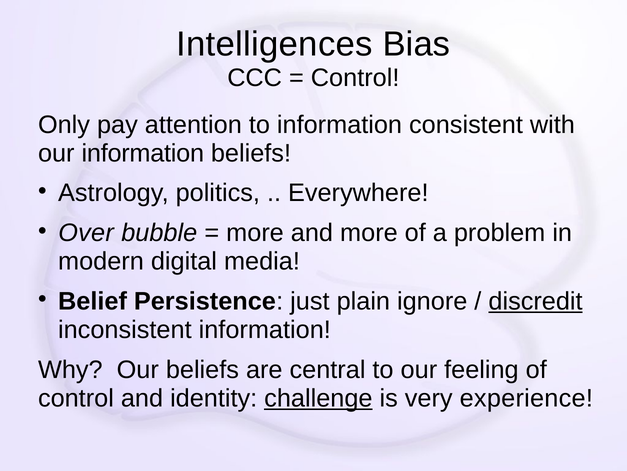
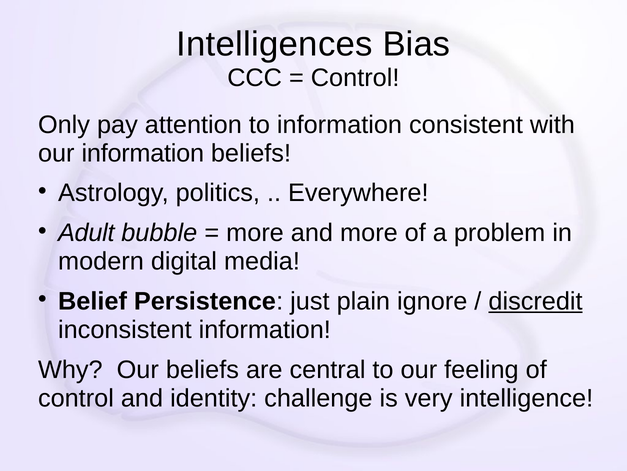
Over: Over -> Adult (86, 233)
challenge underline: present -> none (318, 398)
experience: experience -> intelligence (526, 398)
